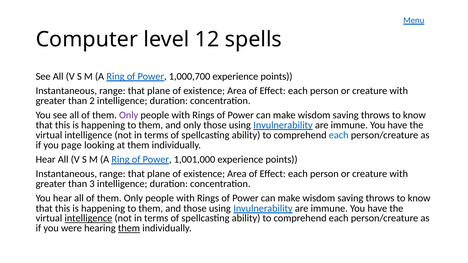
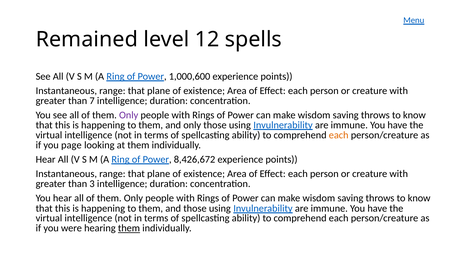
Computer: Computer -> Remained (87, 39)
1,000,700: 1,000,700 -> 1,000,600 (190, 77)
2: 2 -> 7 (92, 101)
each colour: blue -> orange (339, 135)
1,001,000: 1,001,000 -> 8,426,672 (195, 160)
intelligence underline: present -> none (88, 218)
